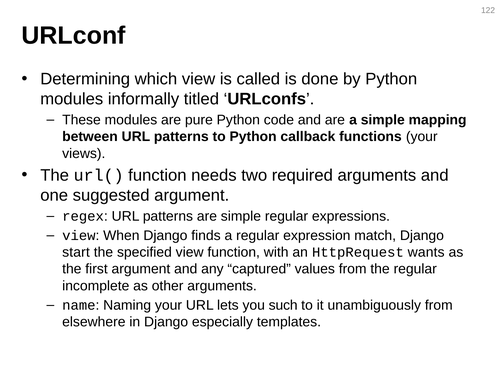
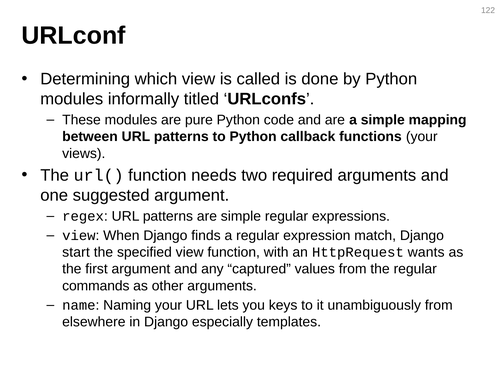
incomplete: incomplete -> commands (96, 286)
such: such -> keys (283, 305)
